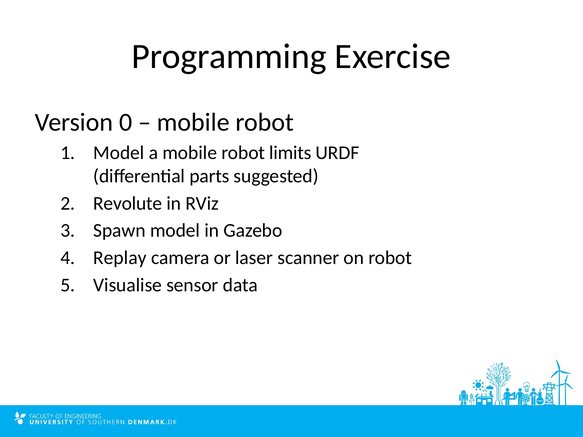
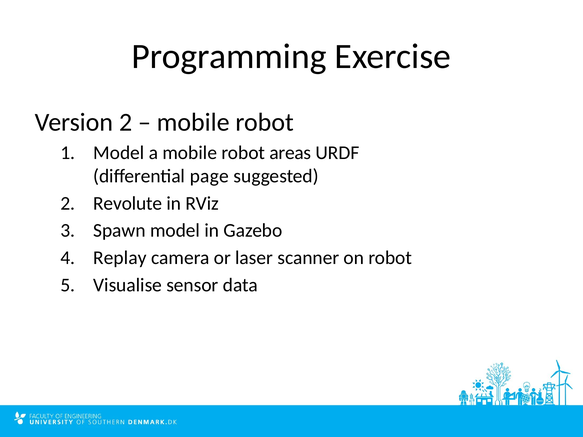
Version 0: 0 -> 2 (126, 122)
limits: limits -> areas (290, 153)
parts: parts -> page (209, 176)
